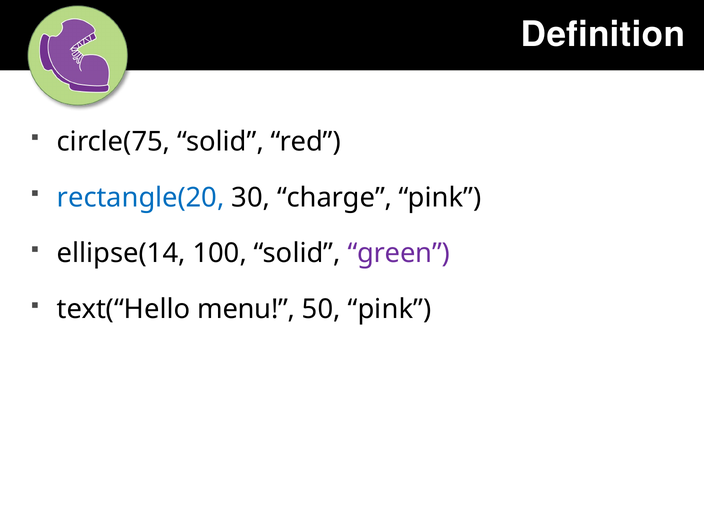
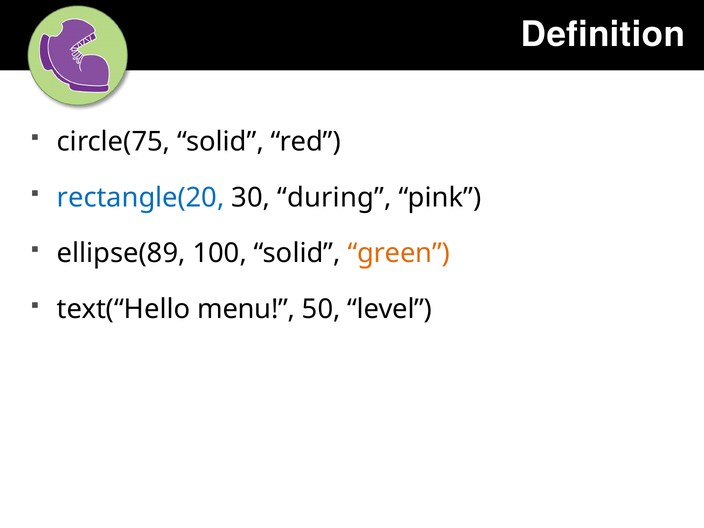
charge: charge -> during (334, 197)
ellipse(14: ellipse(14 -> ellipse(89 (121, 253)
green colour: purple -> orange (399, 253)
50 pink: pink -> level (390, 309)
